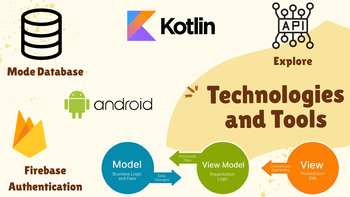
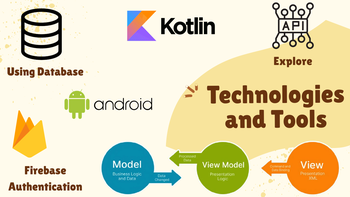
Mode: Mode -> Using (21, 72)
